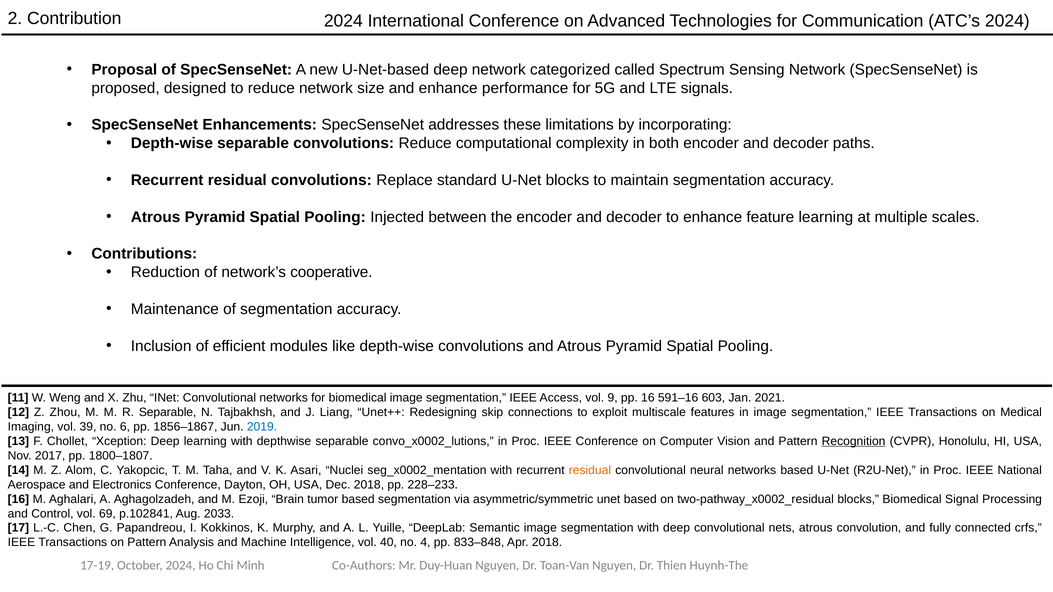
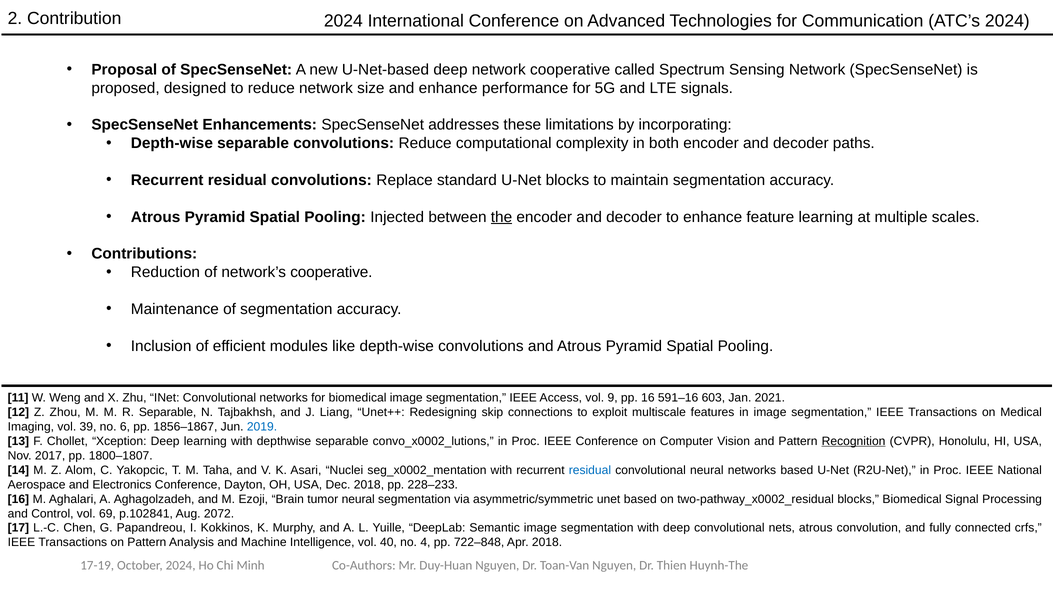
network categorized: categorized -> cooperative (570, 70)
the underline: none -> present (501, 217)
residual colour: orange -> blue (590, 470)
tumor based: based -> neural (358, 499)
2033: 2033 -> 2072 (219, 514)
833–848: 833–848 -> 722–848 (479, 543)
